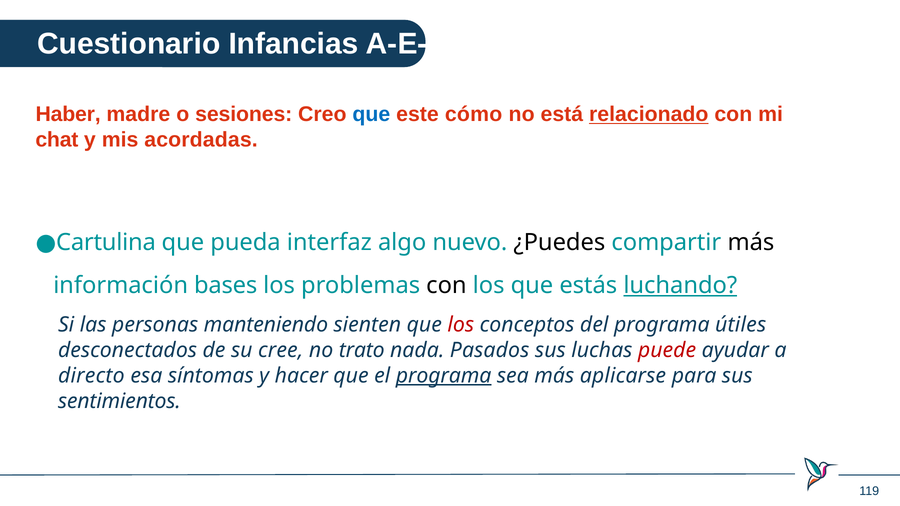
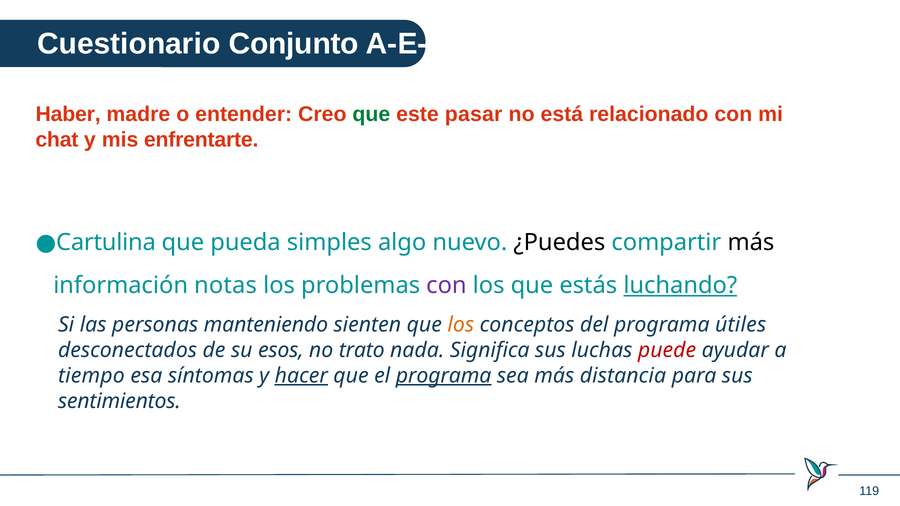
Infancias: Infancias -> Conjunto (294, 44)
sesiones: sesiones -> entender (244, 114)
que colour: blue -> green (371, 114)
cómo: cómo -> pasar (474, 114)
relacionado underline: present -> none (649, 114)
acordadas: acordadas -> enfrentarte (201, 140)
interfaz: interfaz -> simples (329, 243)
bases: bases -> notas (226, 286)
con colour: black -> purple (446, 286)
los colour: red -> orange (461, 325)
cree: cree -> esos (281, 350)
Pasados: Pasados -> Significa (490, 350)
directo: directo -> tiempo (91, 376)
hacer underline: none -> present (301, 376)
aplicarse: aplicarse -> distancia (623, 376)
